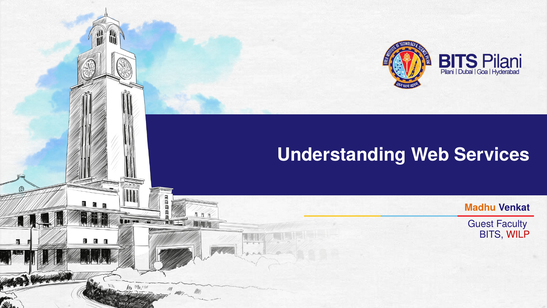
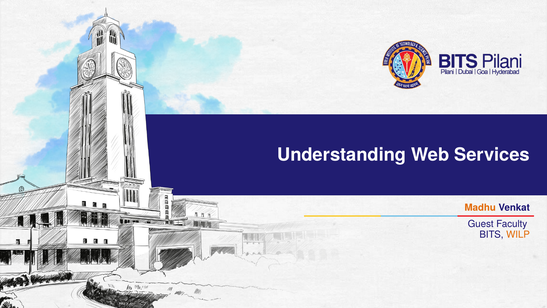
WILP colour: red -> orange (518, 234)
